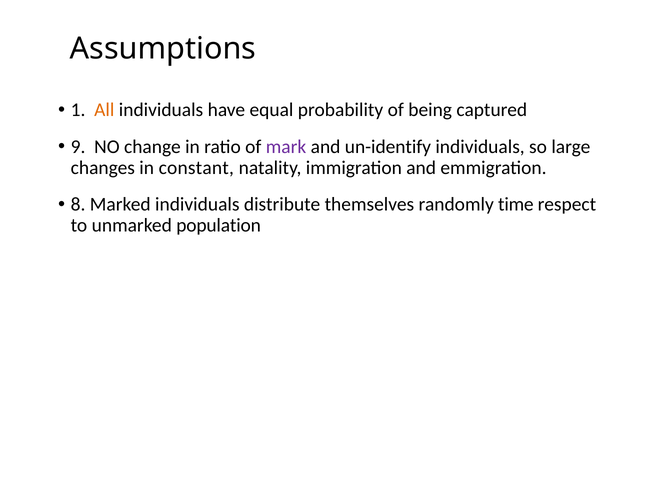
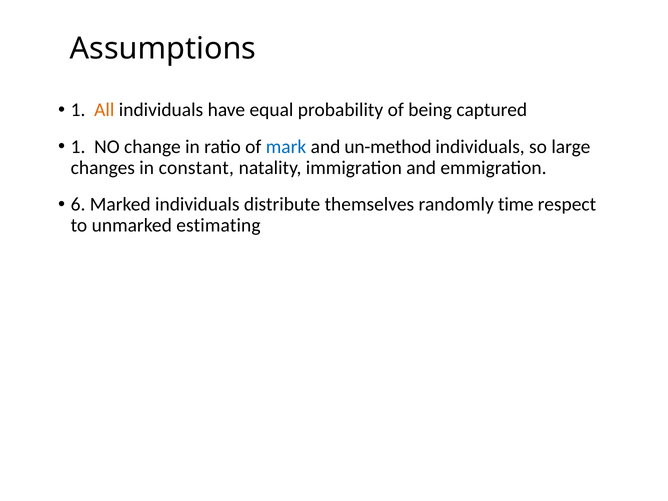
9: 9 -> 1 (78, 147)
mark colour: purple -> blue (286, 147)
un-identify: un-identify -> un-method (388, 147)
8: 8 -> 6 (78, 204)
population: population -> estimating (218, 225)
